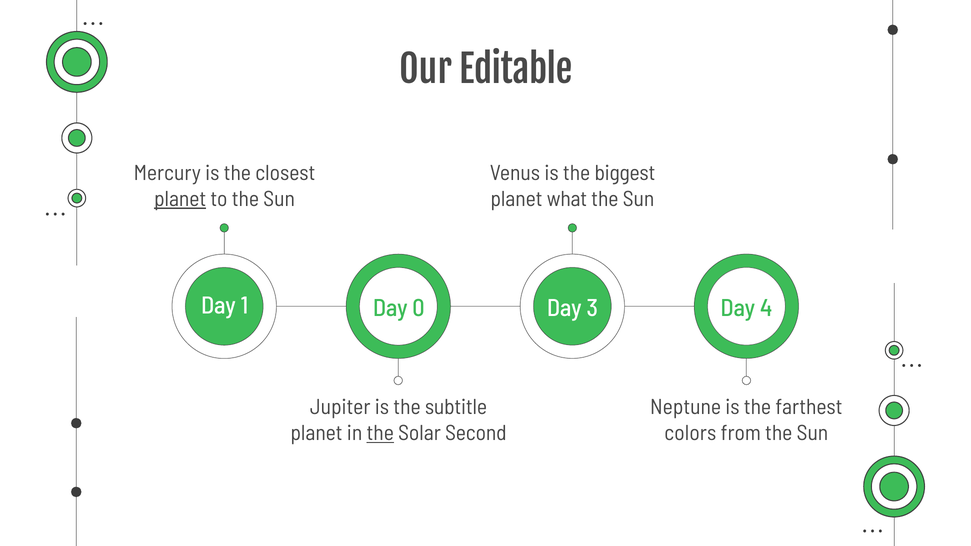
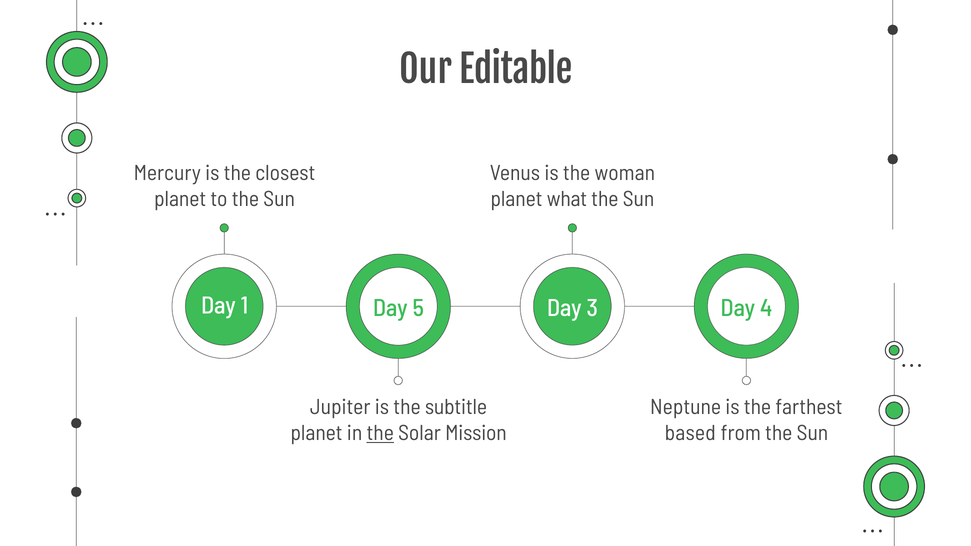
biggest: biggest -> woman (625, 173)
planet underline: present -> none (180, 199)
0: 0 -> 5 (418, 308)
Second: Second -> Mission (476, 433)
colors: colors -> based (690, 433)
